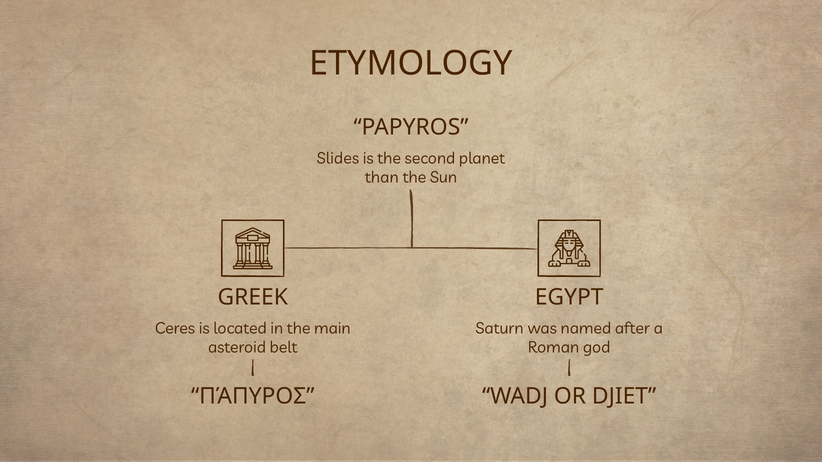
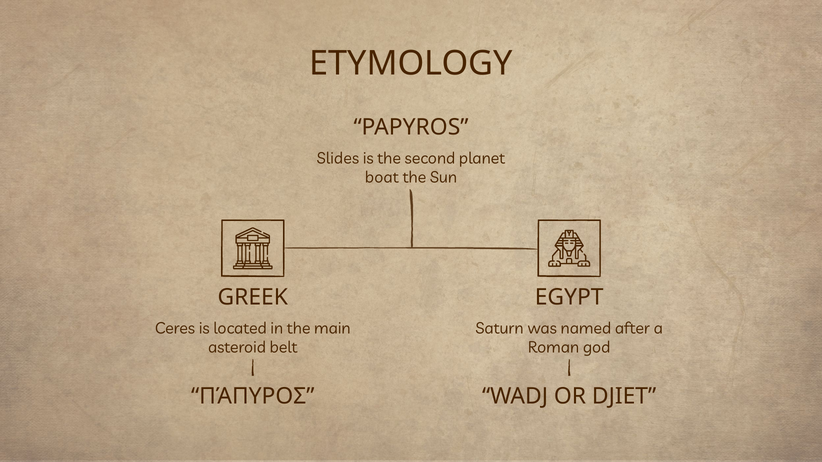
than: than -> boat (382, 178)
